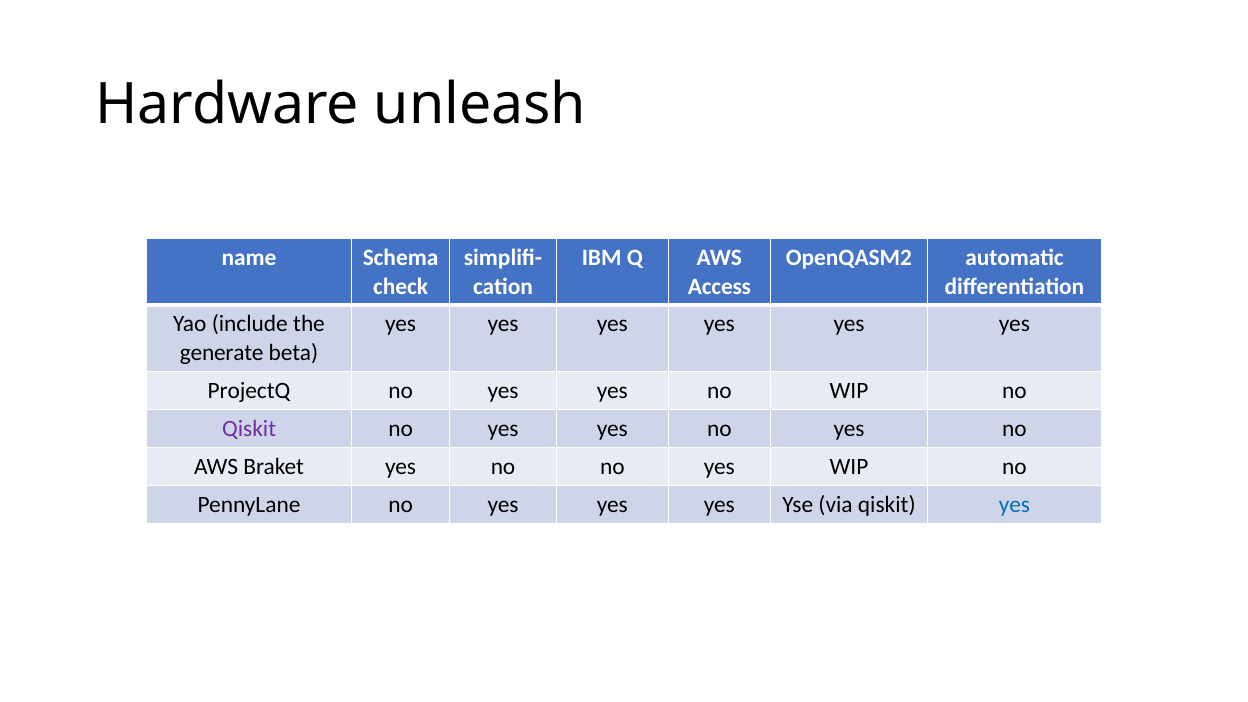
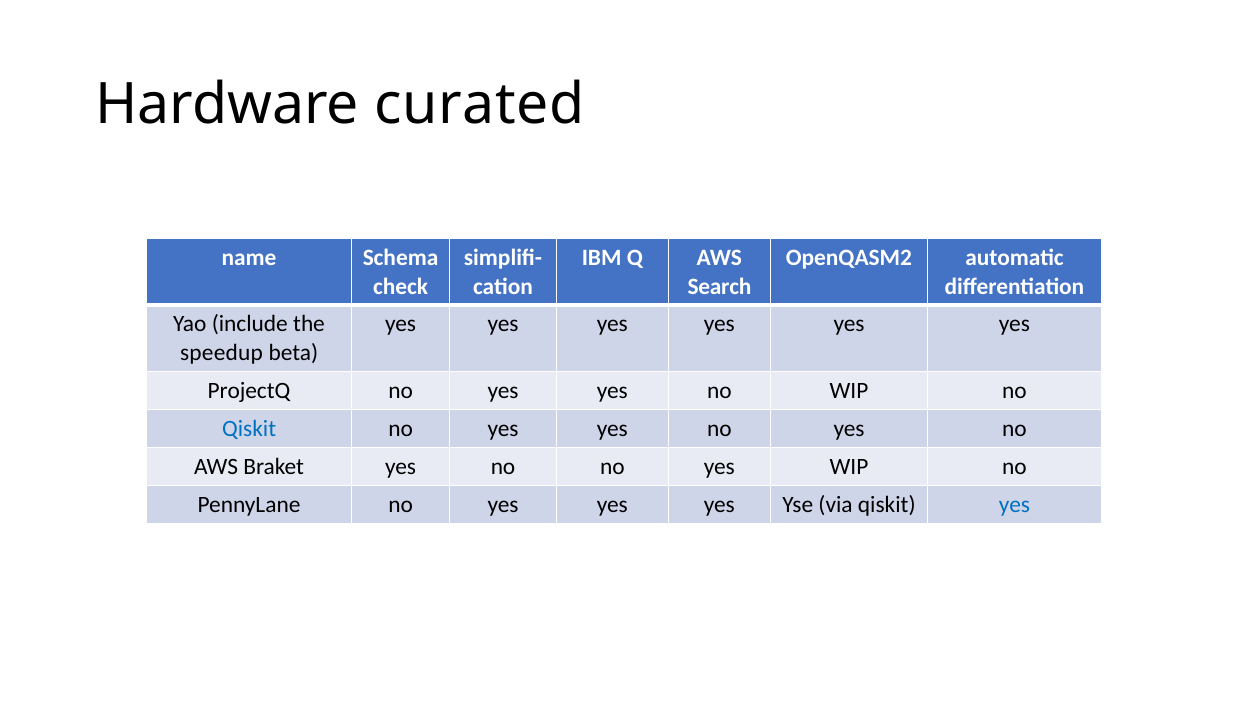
unleash: unleash -> curated (480, 105)
Access: Access -> Search (719, 286)
generate: generate -> speedup (222, 353)
Qiskit colour: purple -> blue (249, 429)
